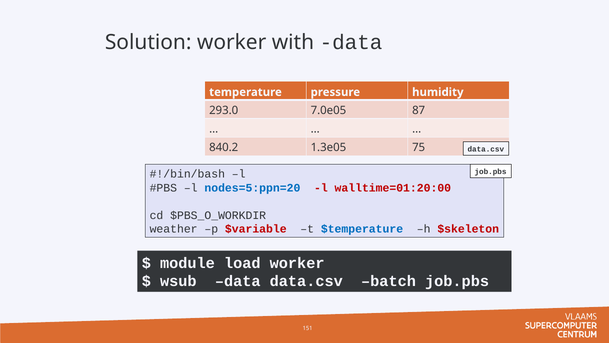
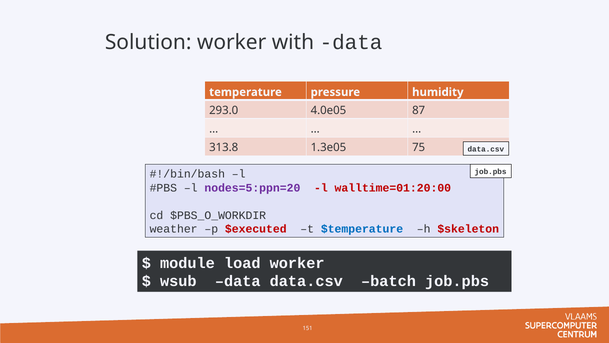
7.0e05: 7.0e05 -> 4.0e05 (328, 111)
840.2: 840.2 -> 313.8 (224, 148)
nodes=5:ppn=20 colour: blue -> purple (252, 188)
$variable: $variable -> $executed (256, 229)
